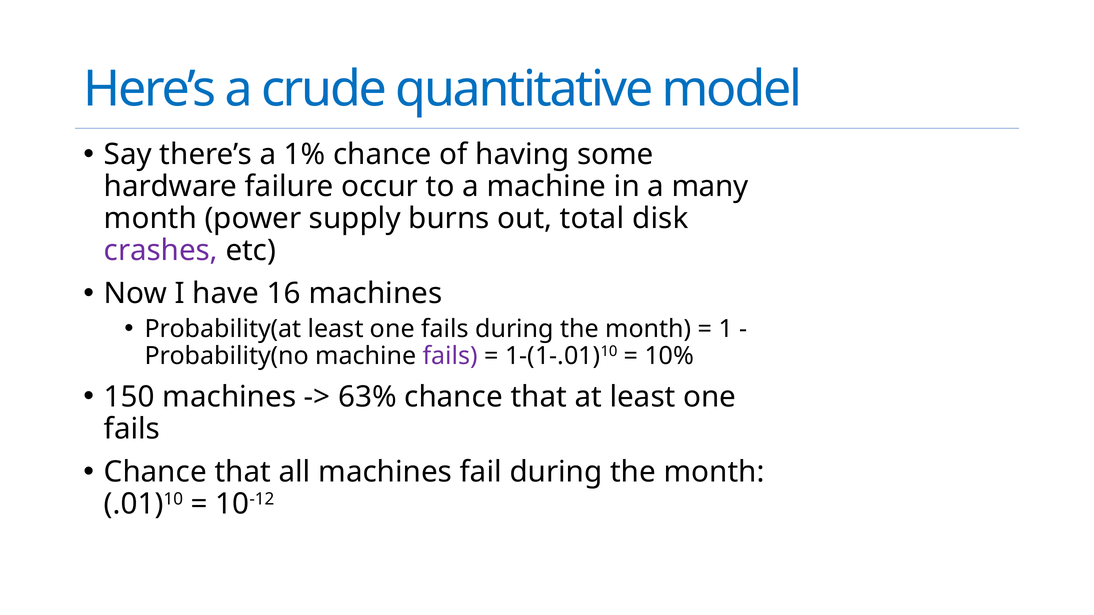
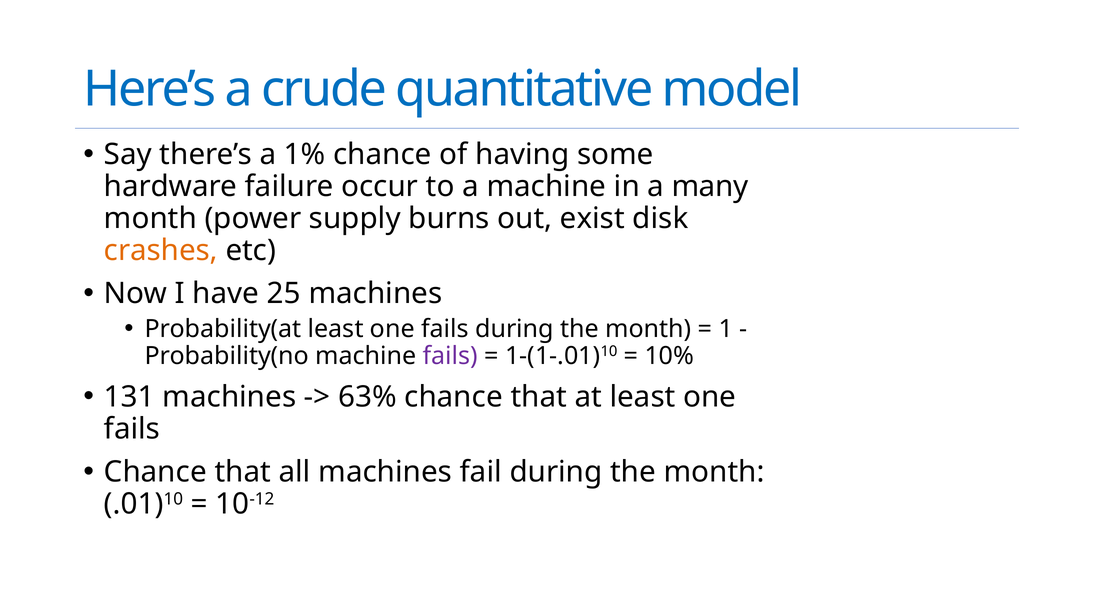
total: total -> exist (592, 218)
crashes colour: purple -> orange (161, 250)
16: 16 -> 25 (284, 294)
150: 150 -> 131 (129, 397)
